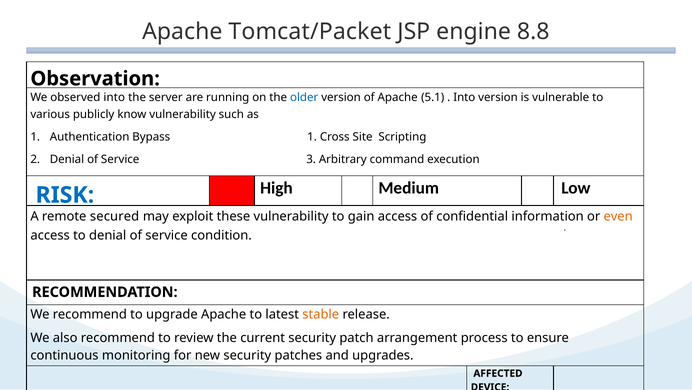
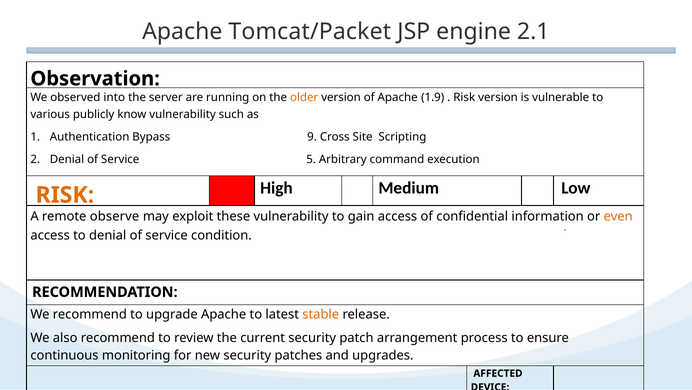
8.8: 8.8 -> 2.1 (533, 31)
older colour: blue -> orange (304, 97)
5.1: 5.1 -> 1.9 (433, 97)
Into: Into -> Risk (464, 97)
Bypass 1: 1 -> 9 (312, 137)
3: 3 -> 5 (311, 159)
RISK colour: blue -> orange (65, 195)
secured: secured -> observe (115, 216)
